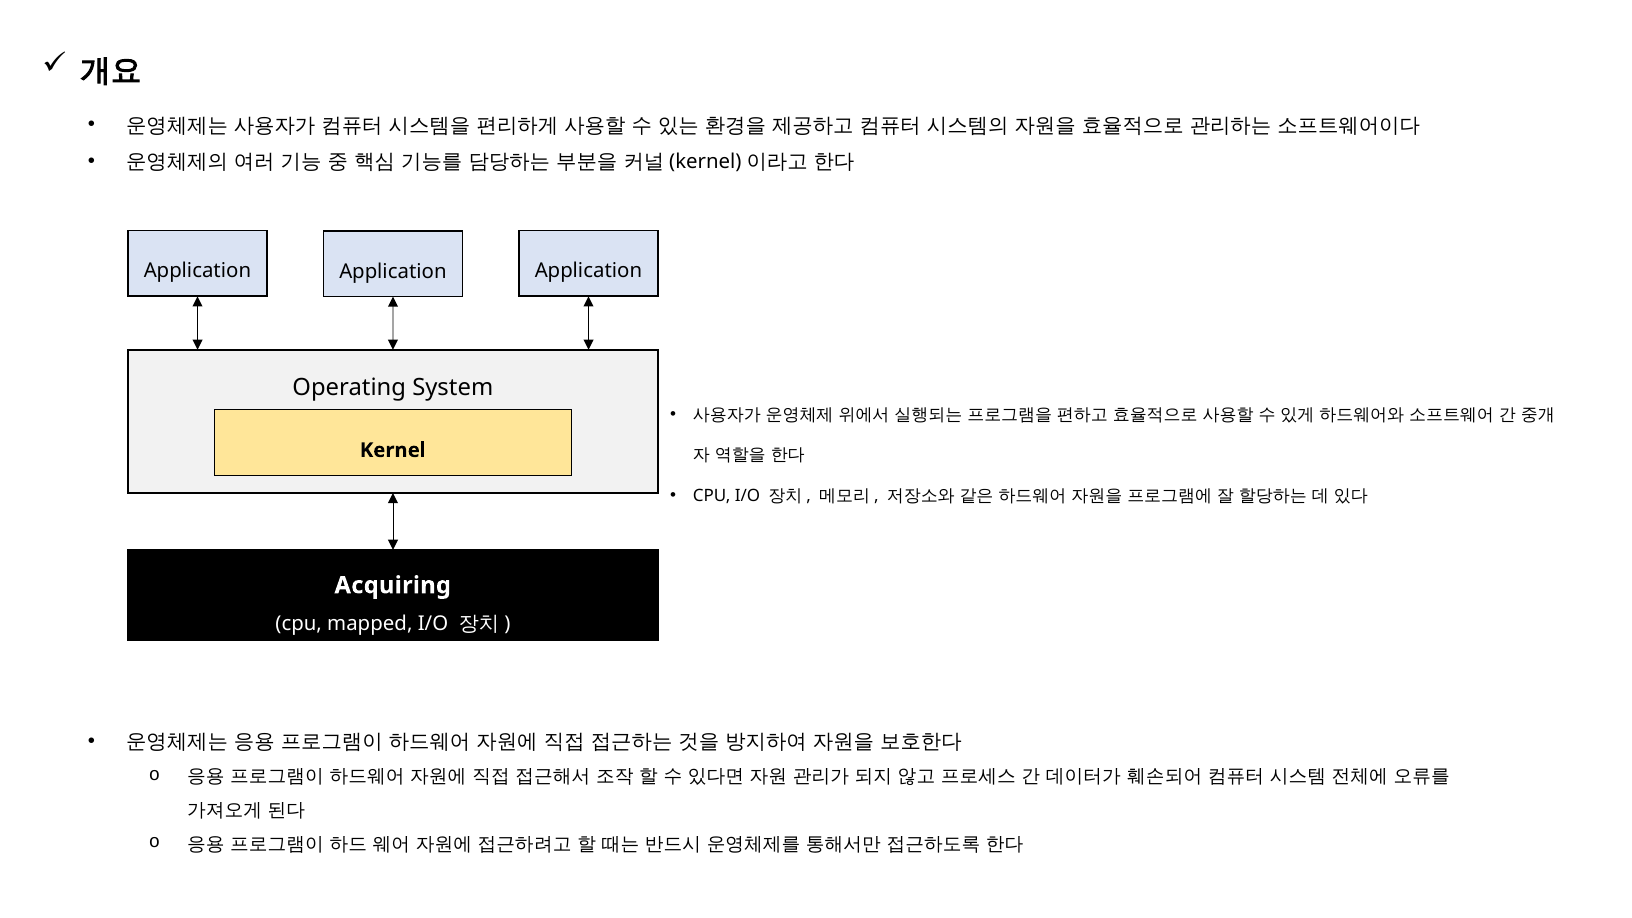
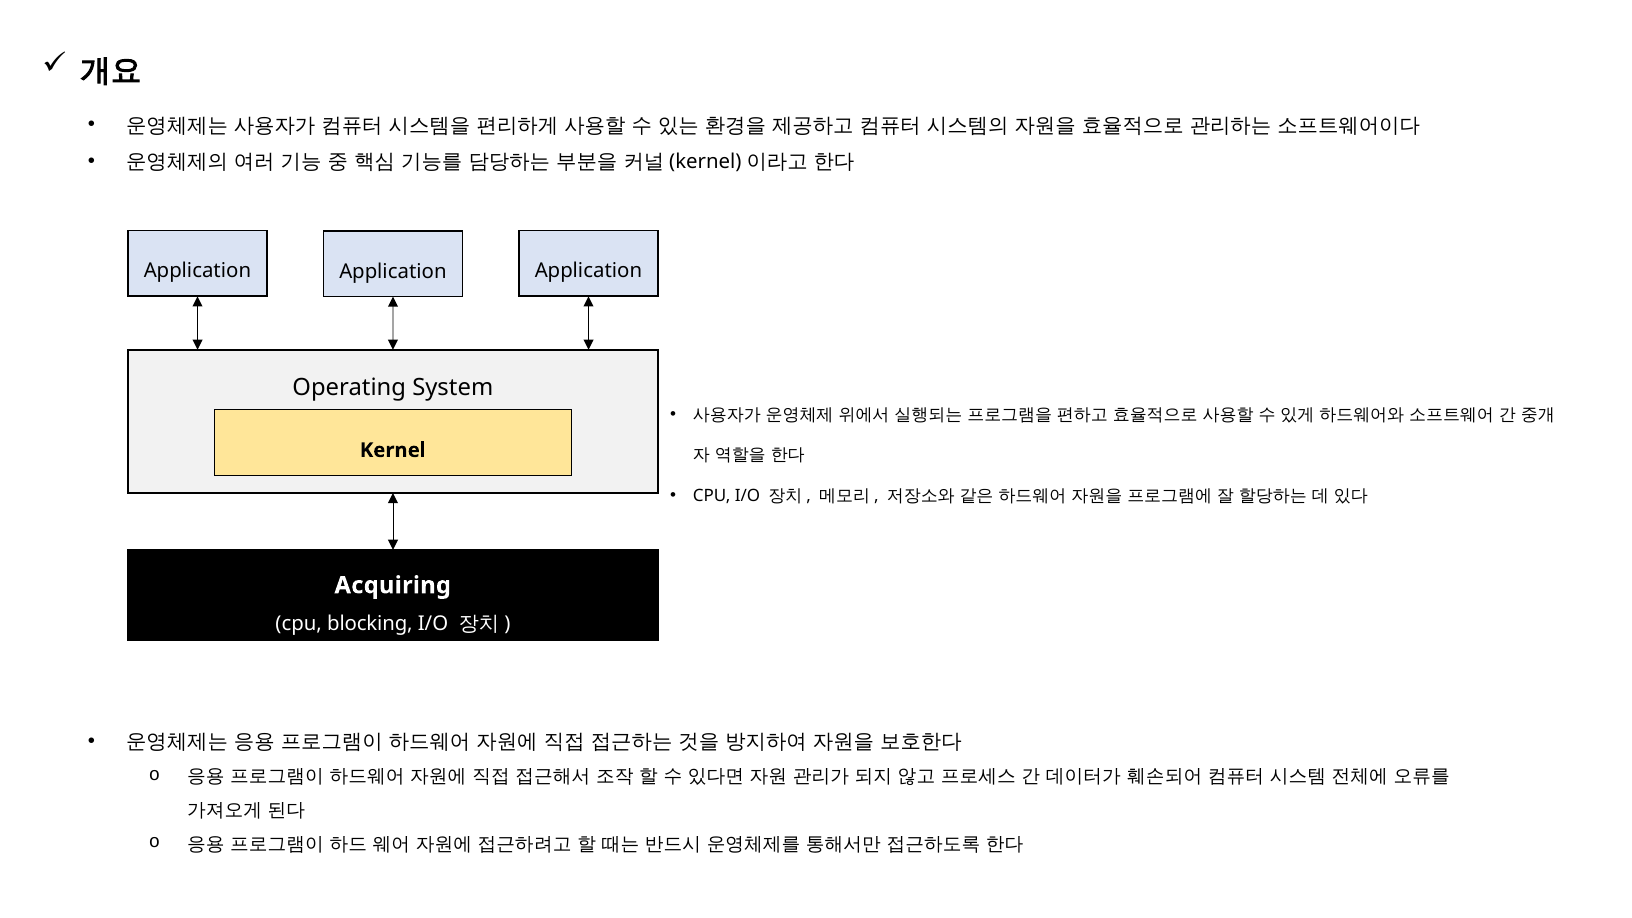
mapped: mapped -> blocking (370, 624)
